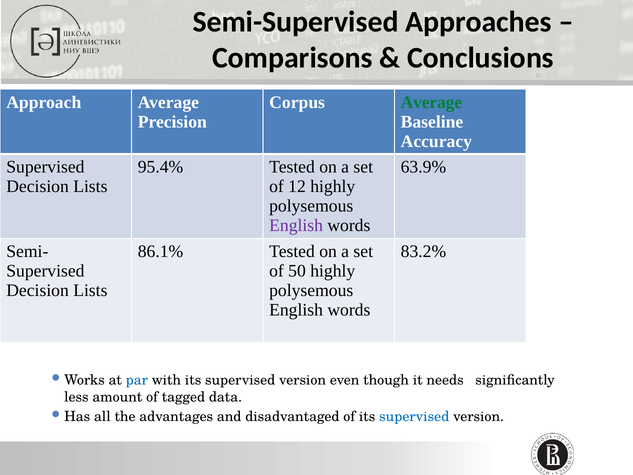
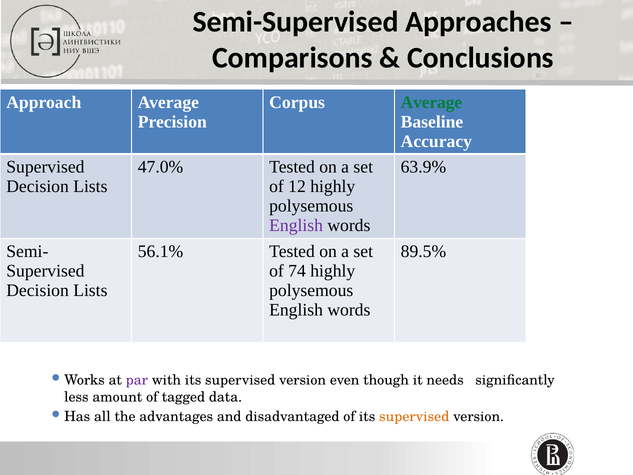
95.4%: 95.4% -> 47.0% (161, 167)
86.1%: 86.1% -> 56.1% (161, 251)
83.2%: 83.2% -> 89.5% (423, 251)
50: 50 -> 74 (297, 271)
par colour: blue -> purple (137, 380)
supervised colour: blue -> orange (414, 416)
